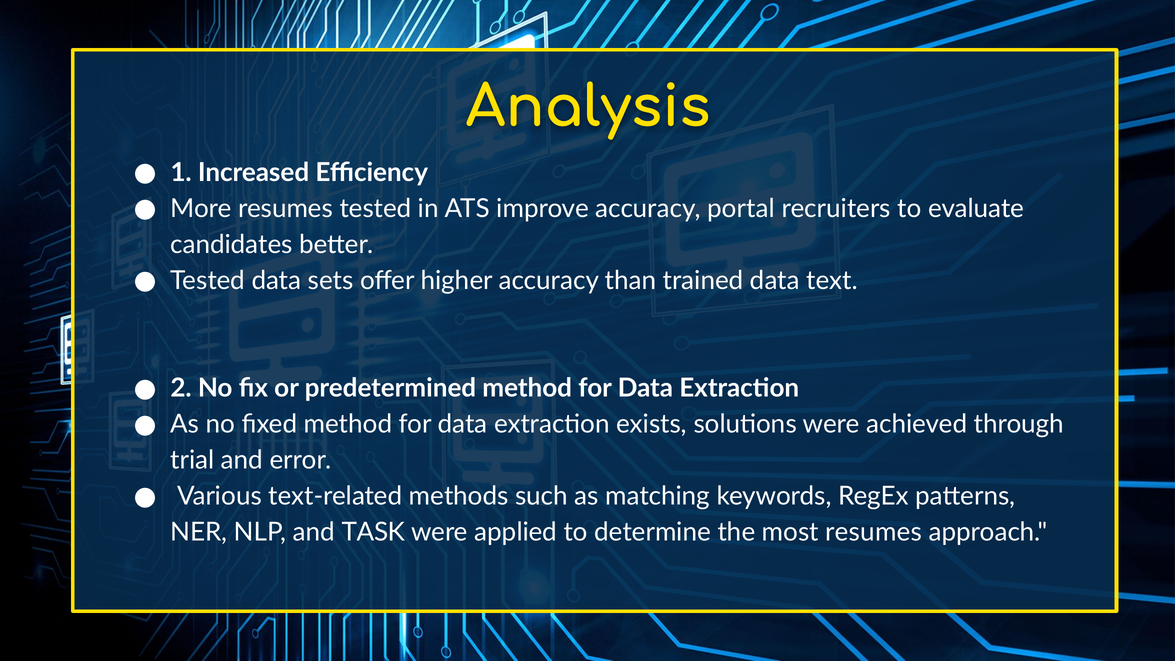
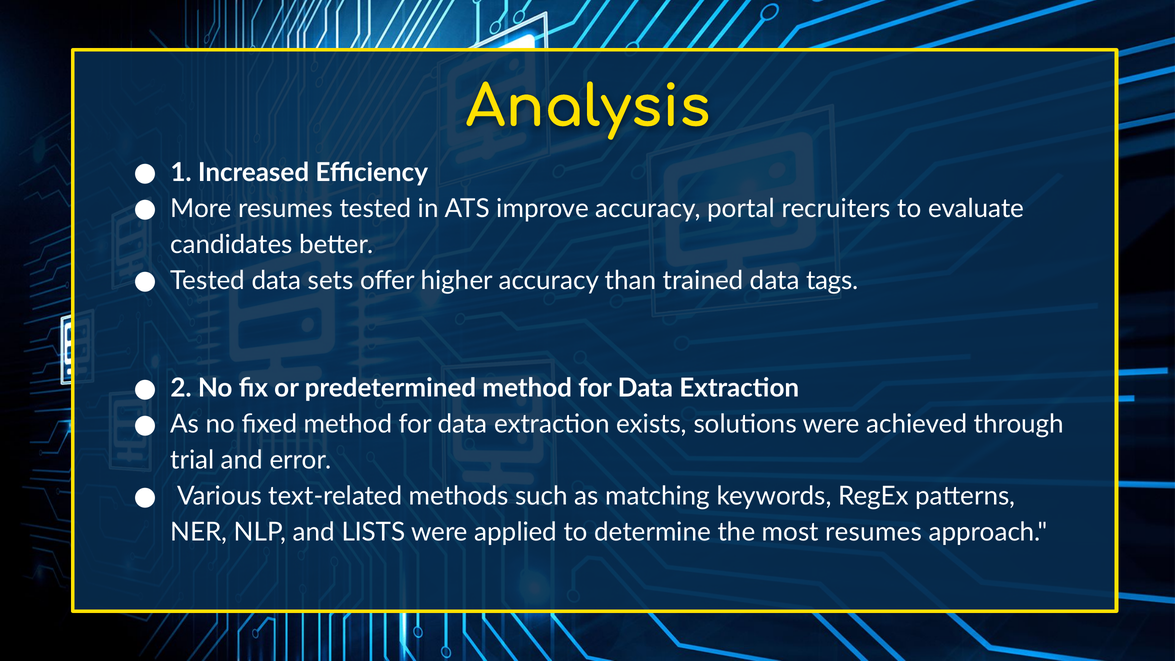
text: text -> tags (832, 280)
TASK: TASK -> LISTS (373, 532)
